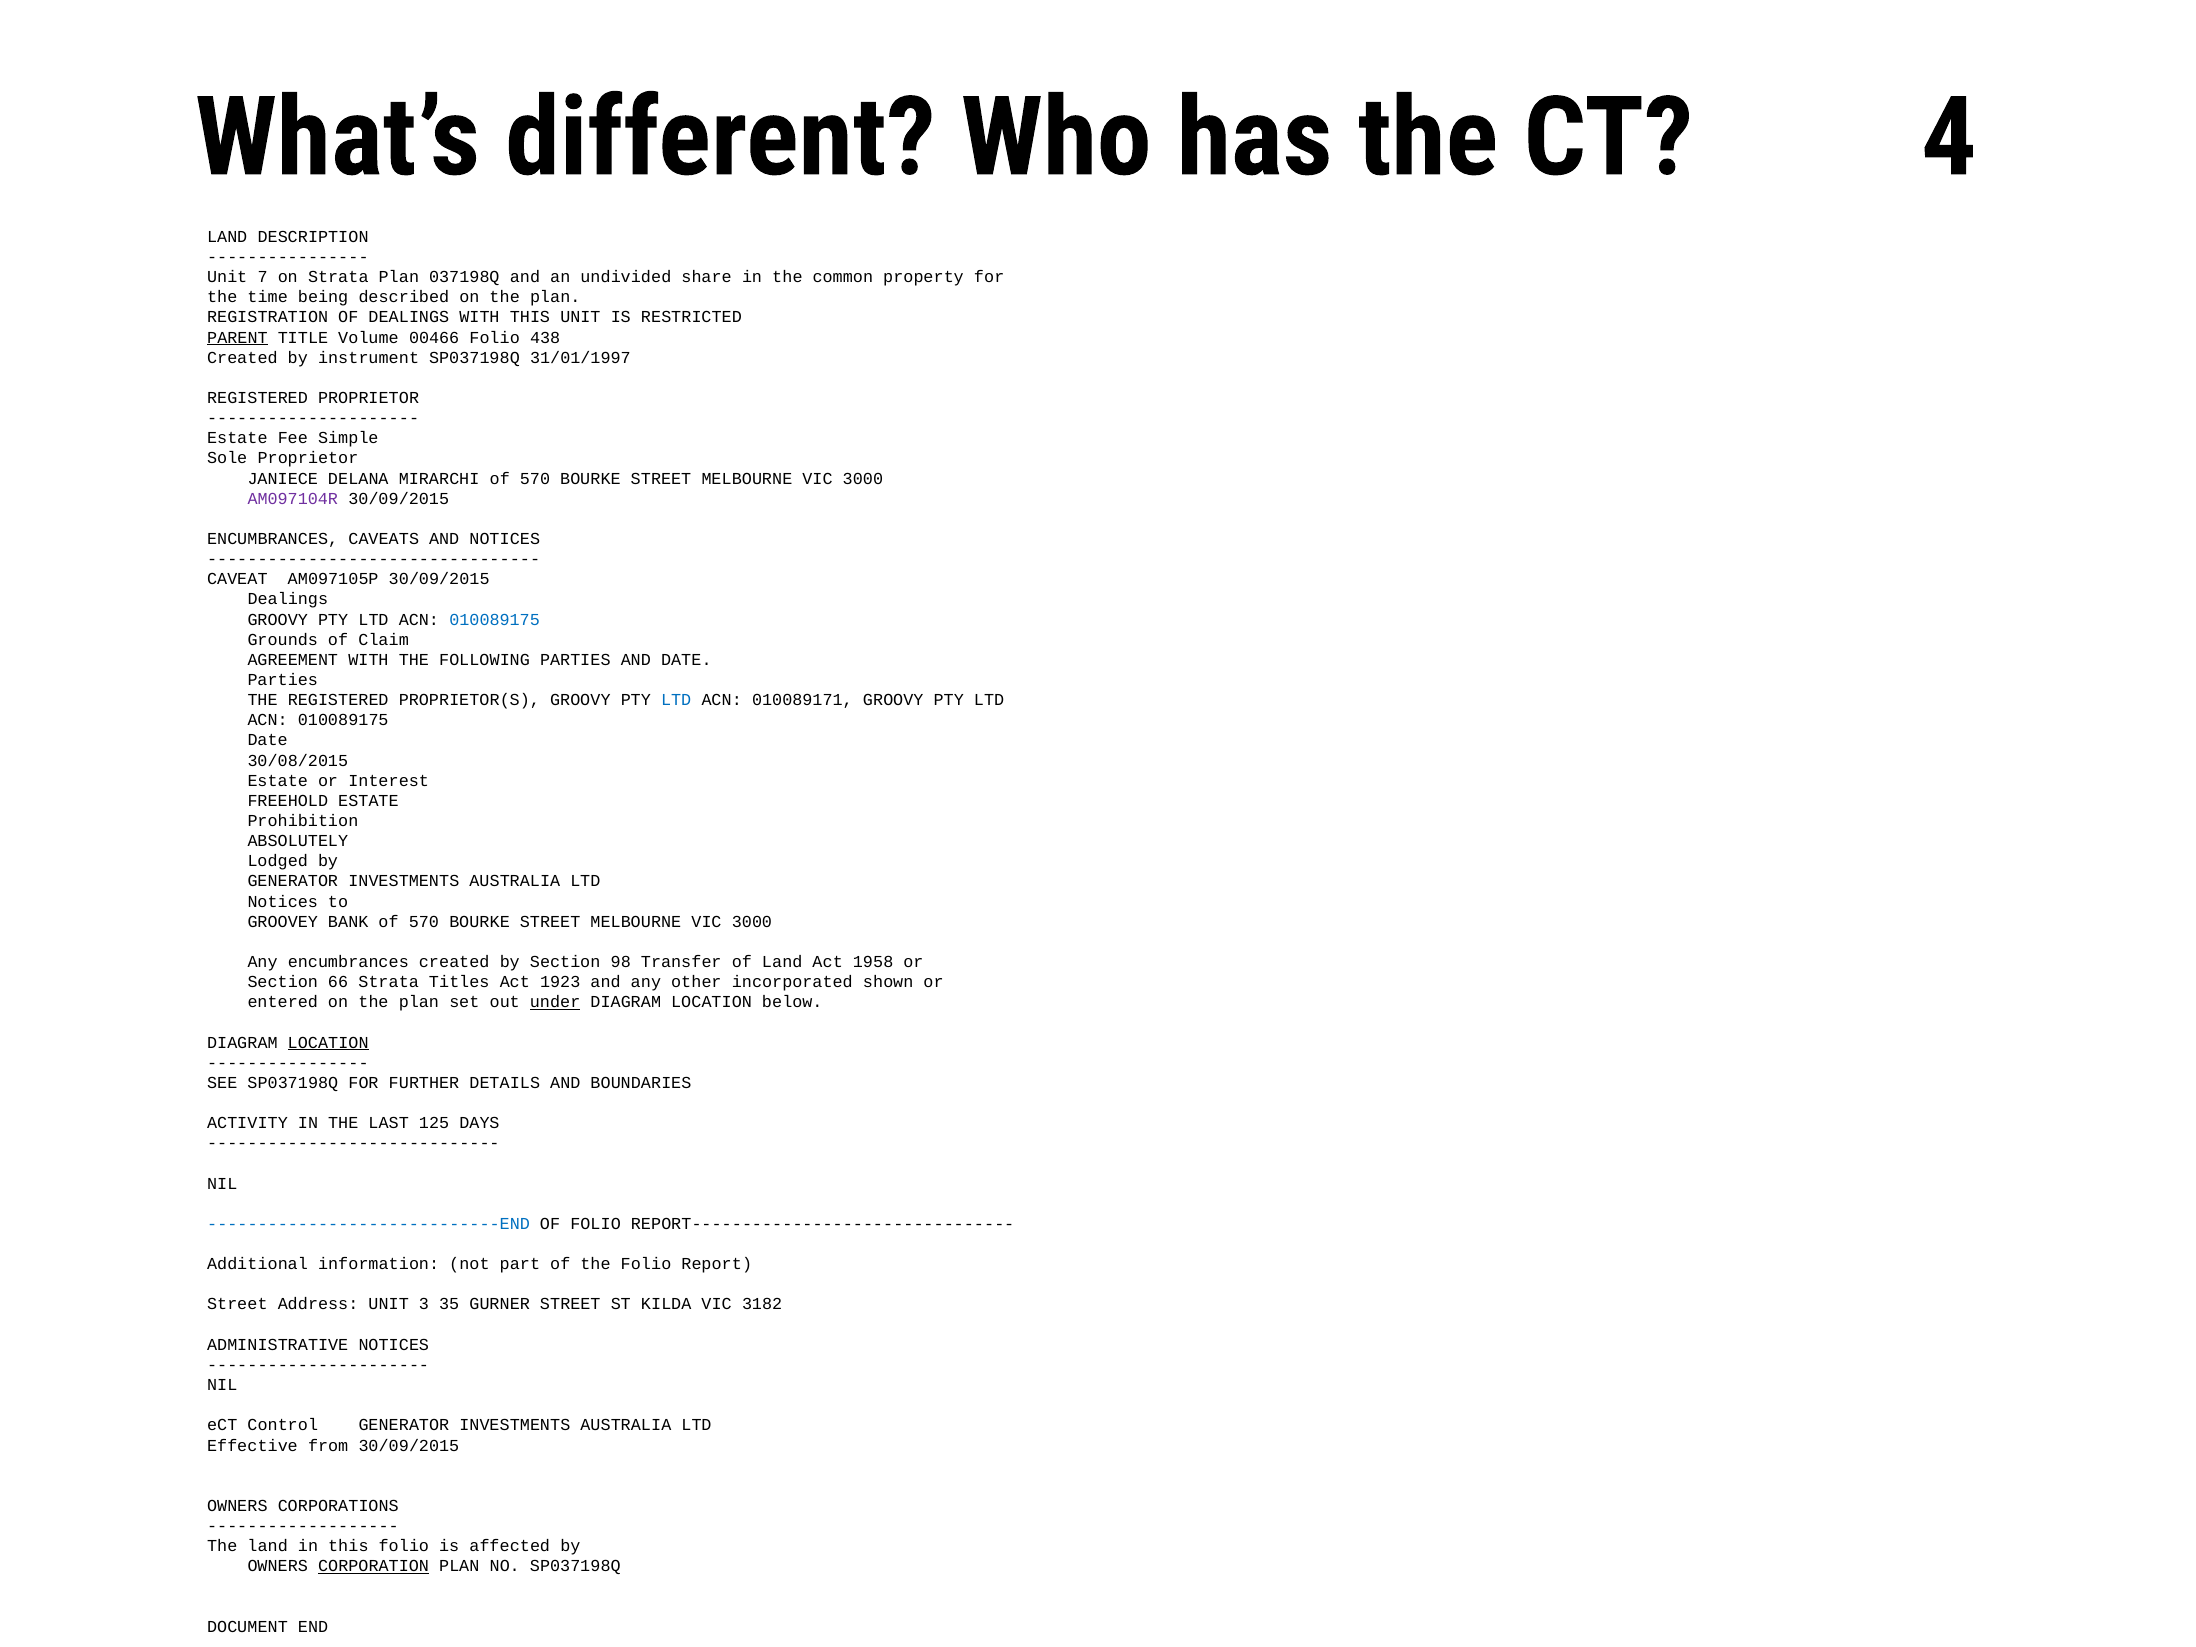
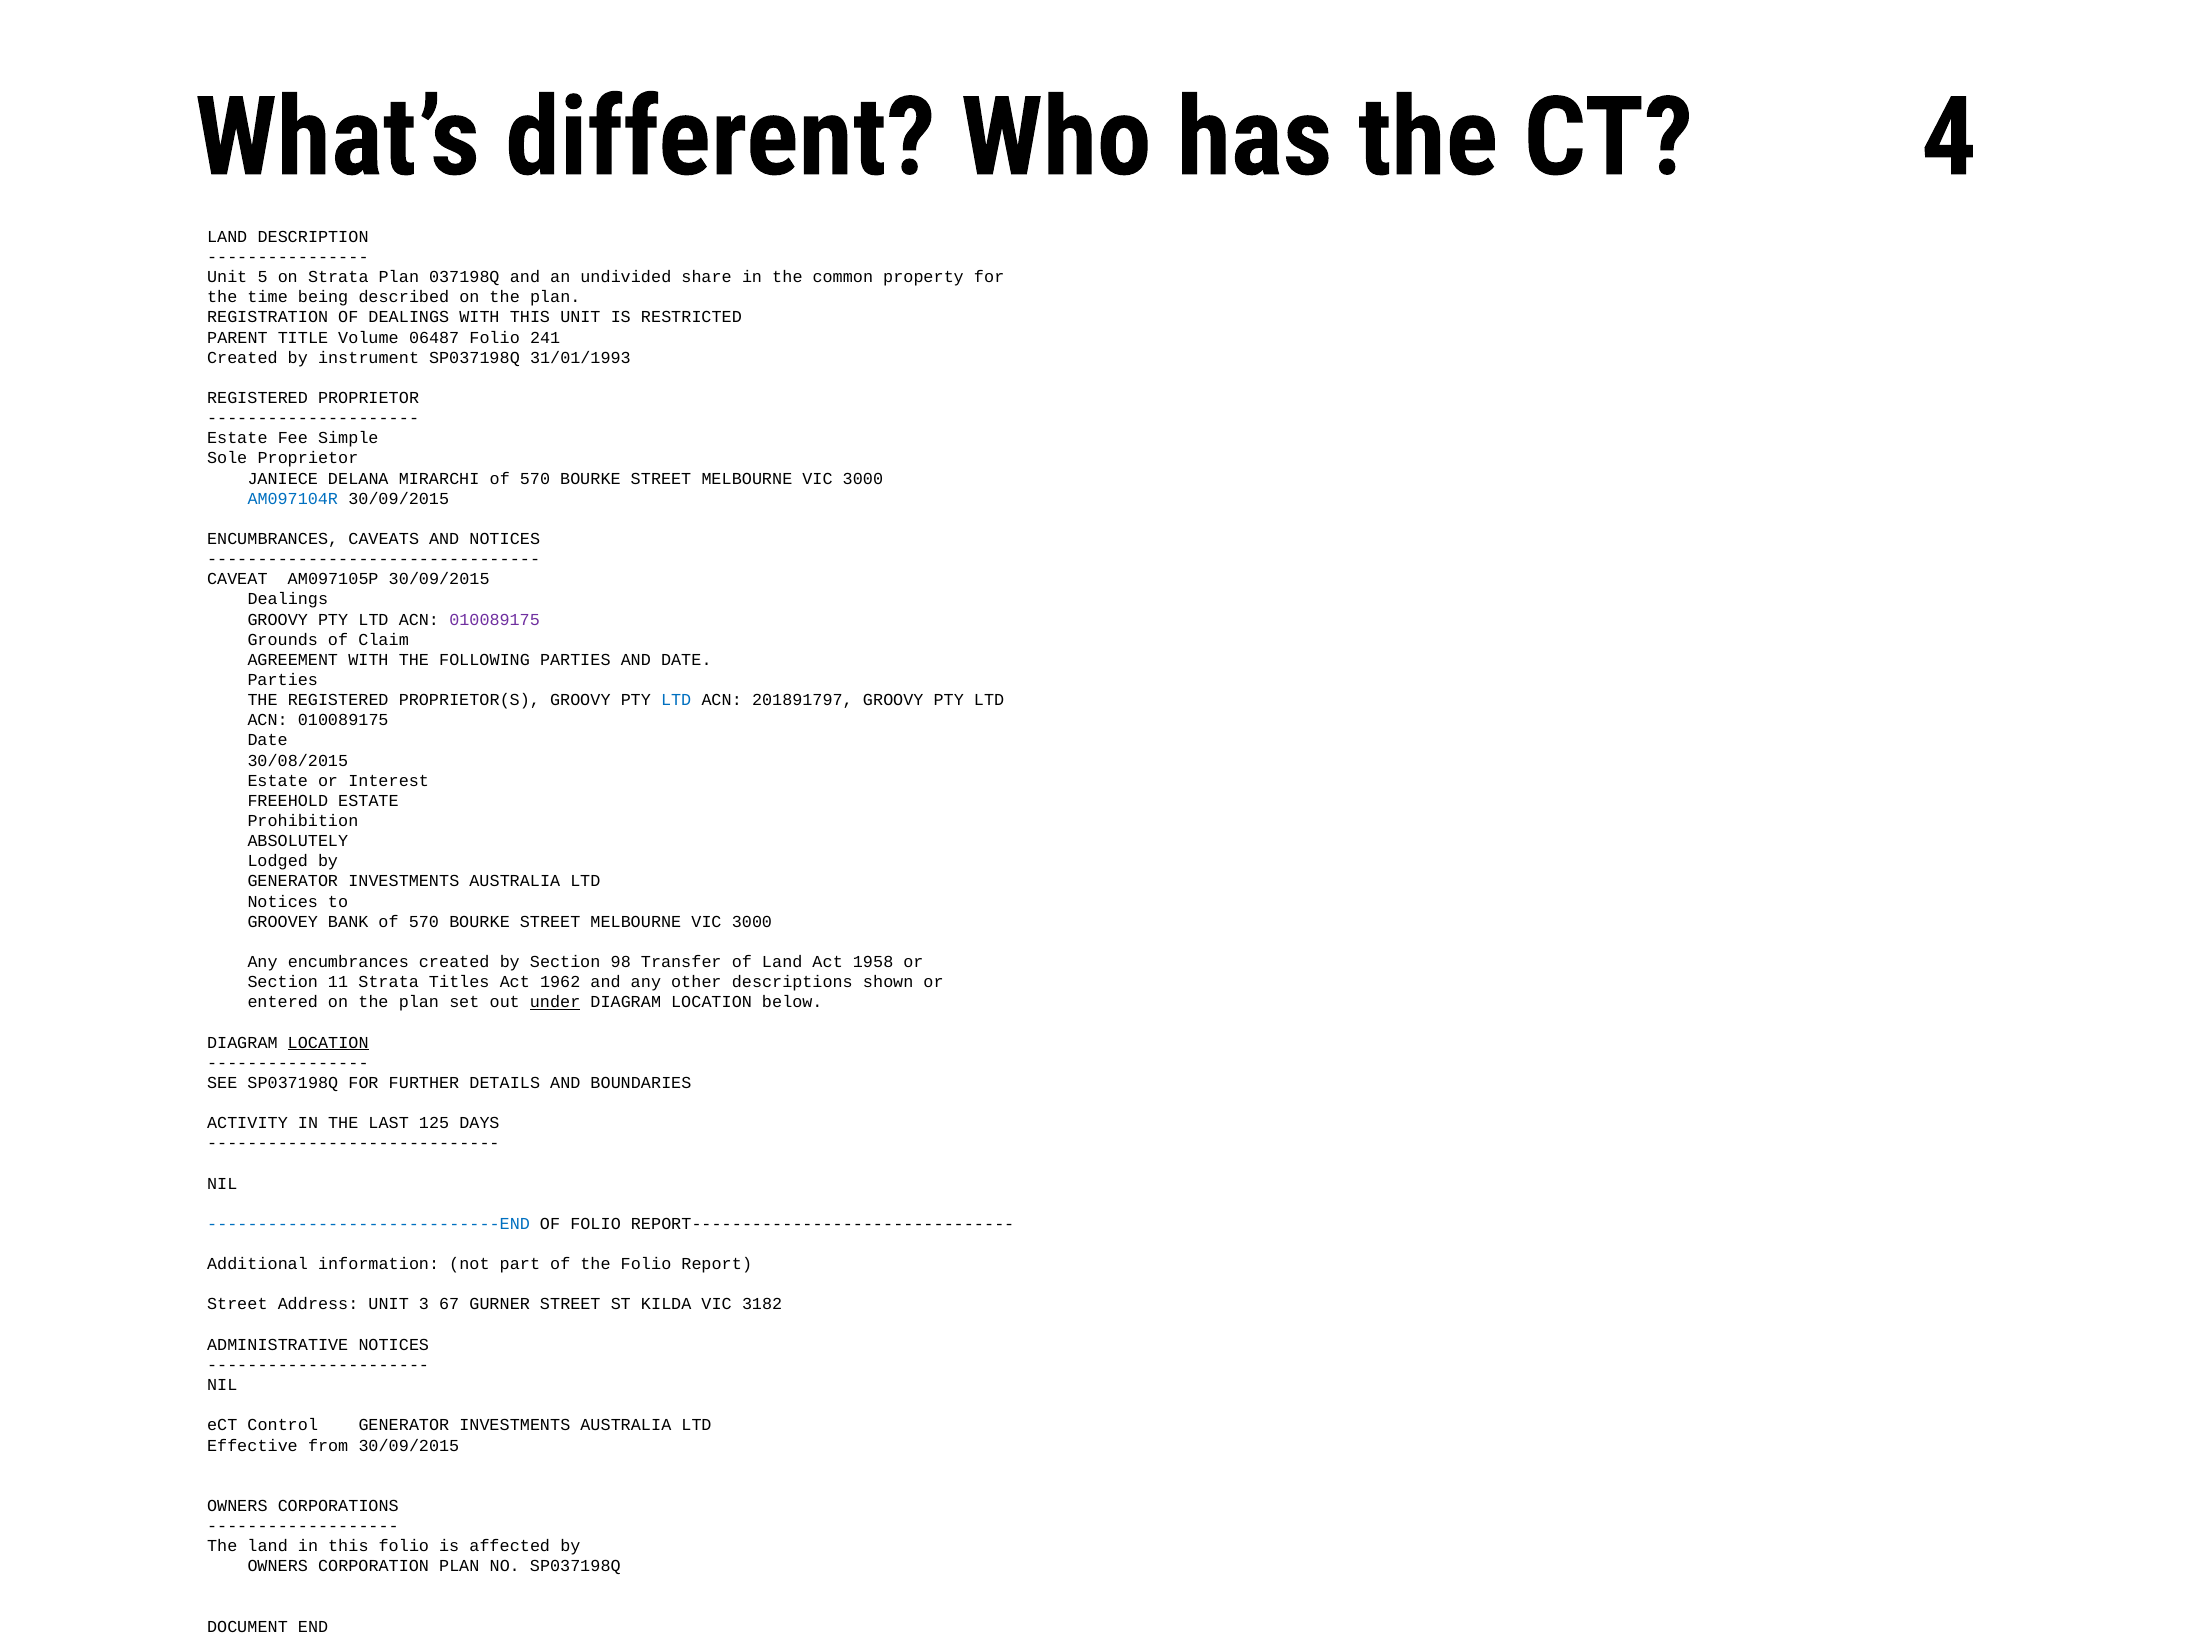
7: 7 -> 5 (263, 277)
PARENT underline: present -> none (237, 338)
00466: 00466 -> 06487 (434, 338)
438: 438 -> 241 (545, 338)
31/01/1997: 31/01/1997 -> 31/01/1993 (580, 358)
AM097104R colour: purple -> blue (293, 499)
010089175 colour: blue -> purple (495, 620)
010089171: 010089171 -> 201891797 (802, 700)
66: 66 -> 11 (338, 982)
1923: 1923 -> 1962 (560, 982)
incorporated: incorporated -> descriptions (792, 982)
35: 35 -> 67 (449, 1304)
CORPORATION underline: present -> none (374, 1566)
